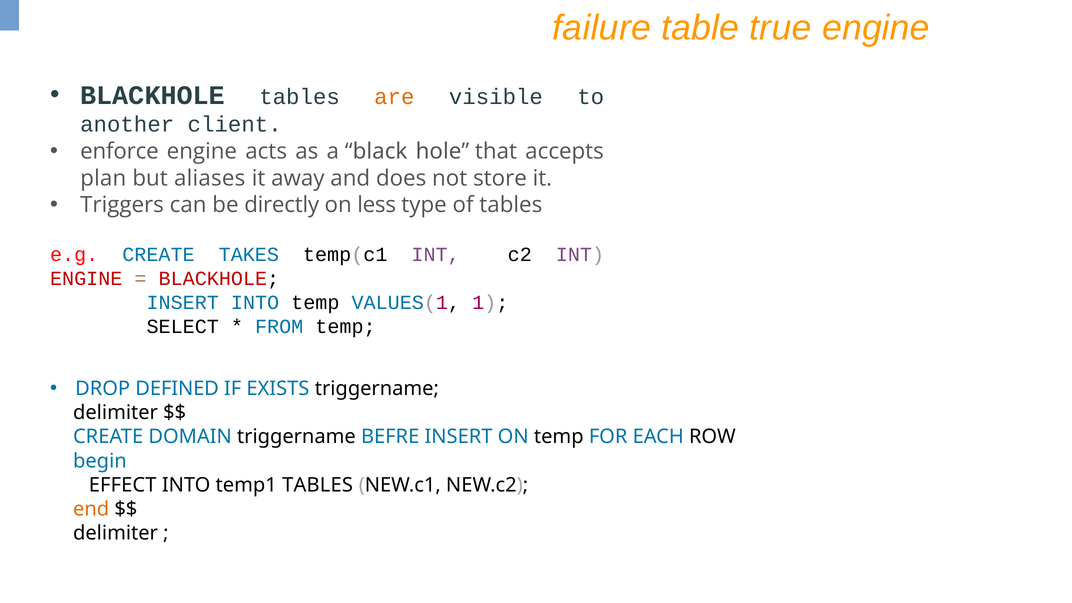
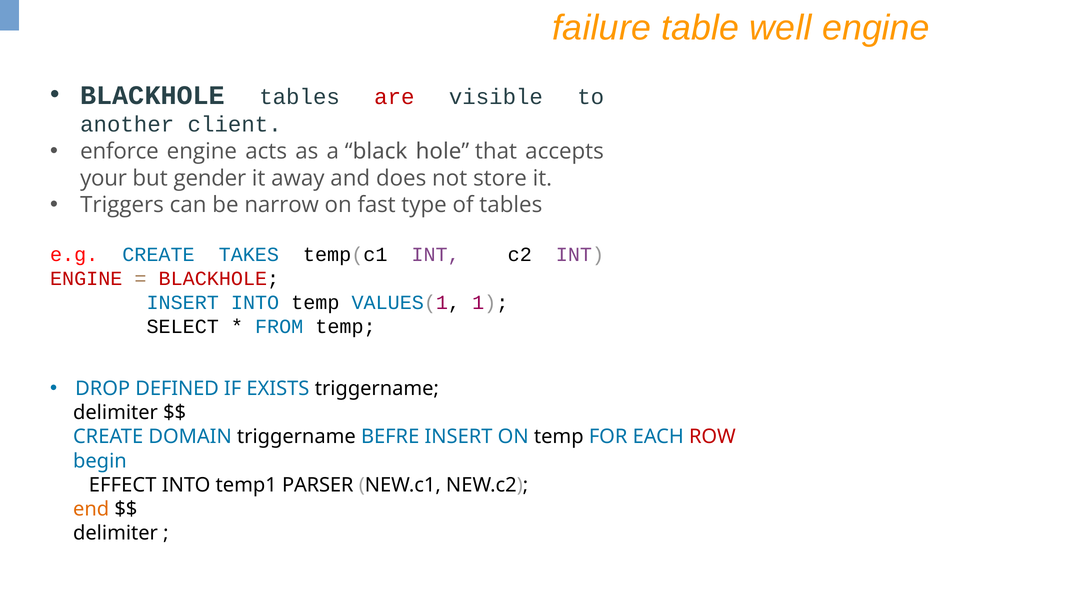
true: true -> well (780, 28)
are colour: orange -> red (394, 97)
plan: plan -> your (104, 178)
aliases: aliases -> gender (210, 178)
directly: directly -> narrow (282, 205)
less: less -> fast (377, 205)
ROW colour: black -> red (712, 437)
temp1 TABLES: TABLES -> PARSER (318, 485)
